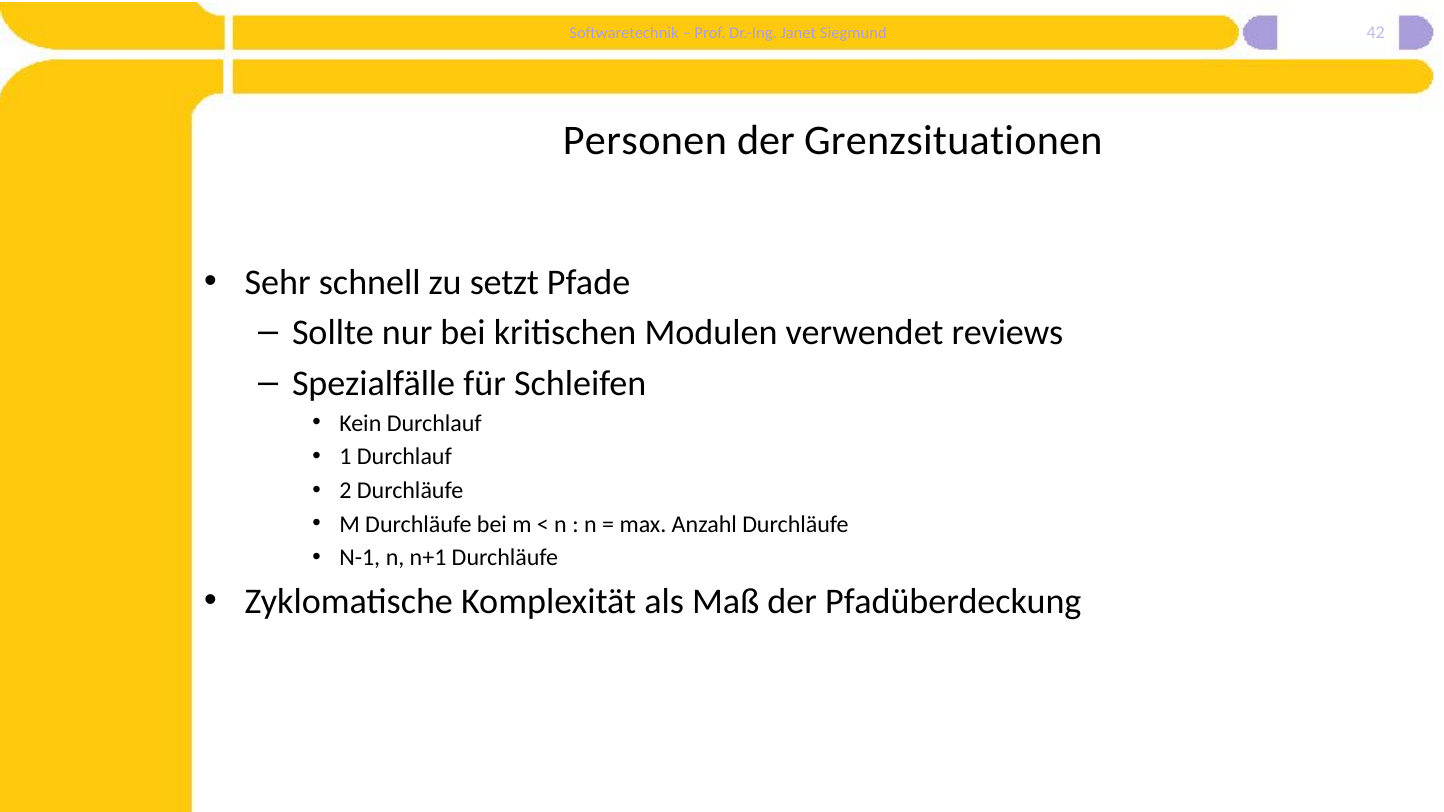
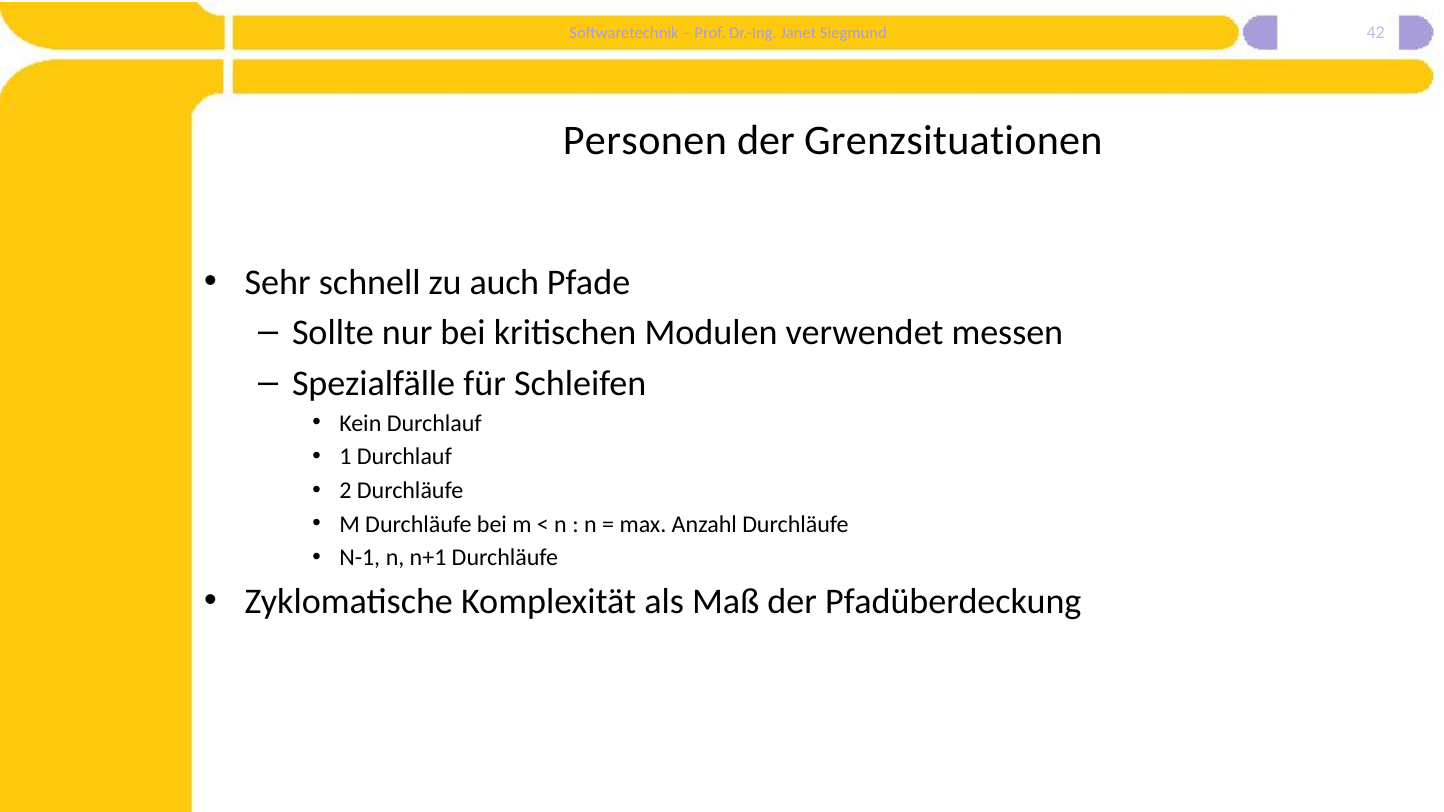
setzt: setzt -> auch (504, 282)
reviews: reviews -> messen (1007, 333)
